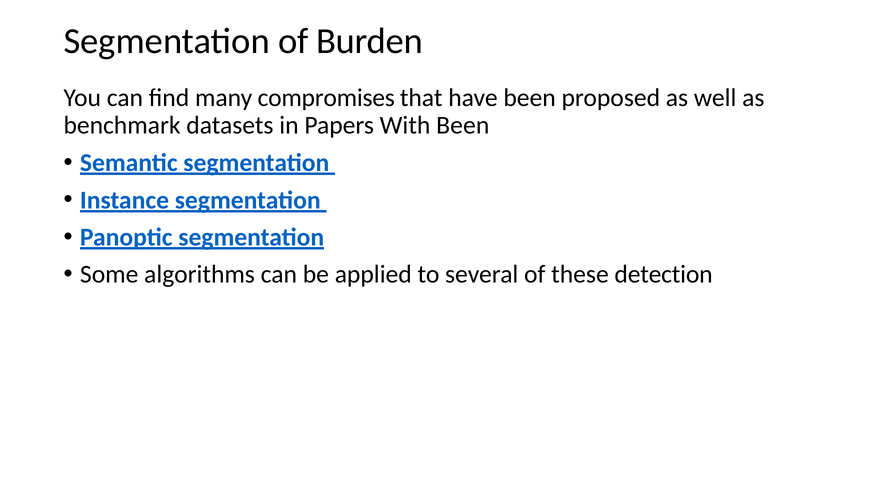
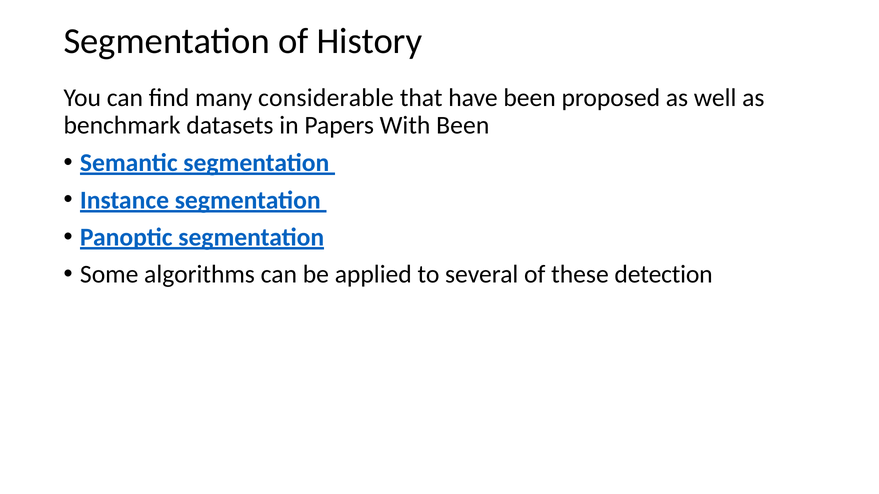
Burden: Burden -> History (369, 41)
compromises: compromises -> considerable (326, 98)
